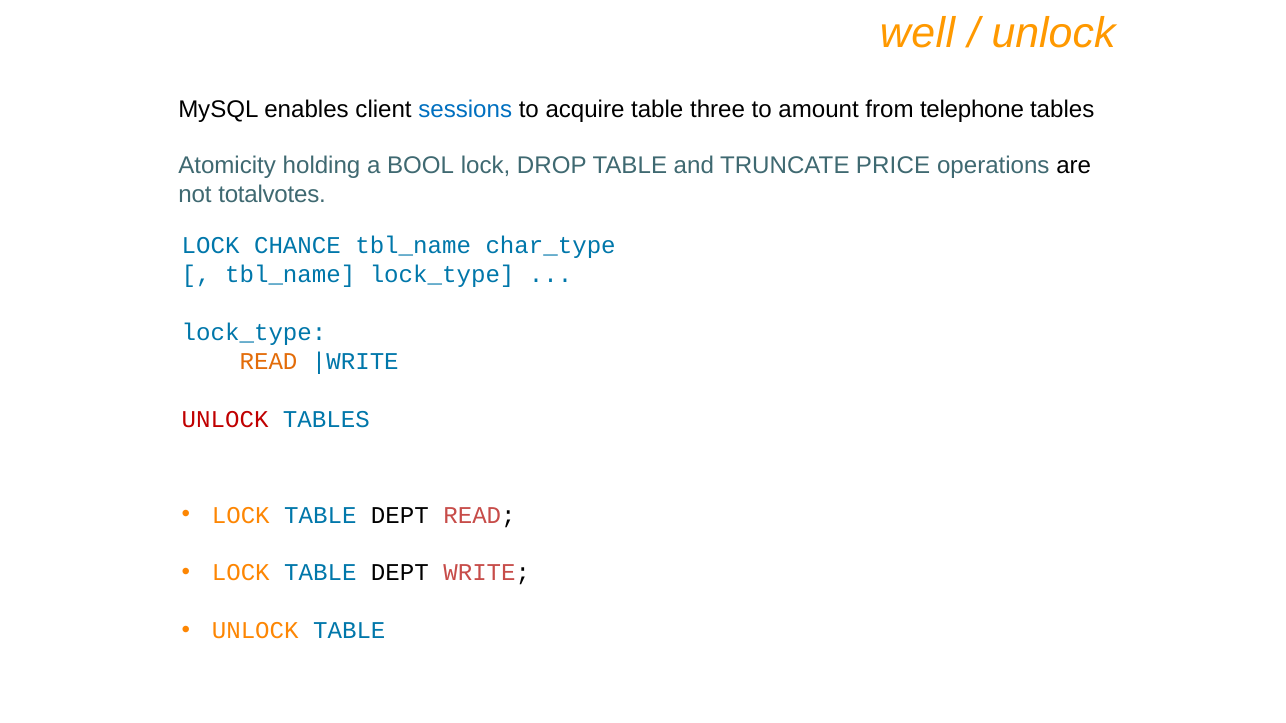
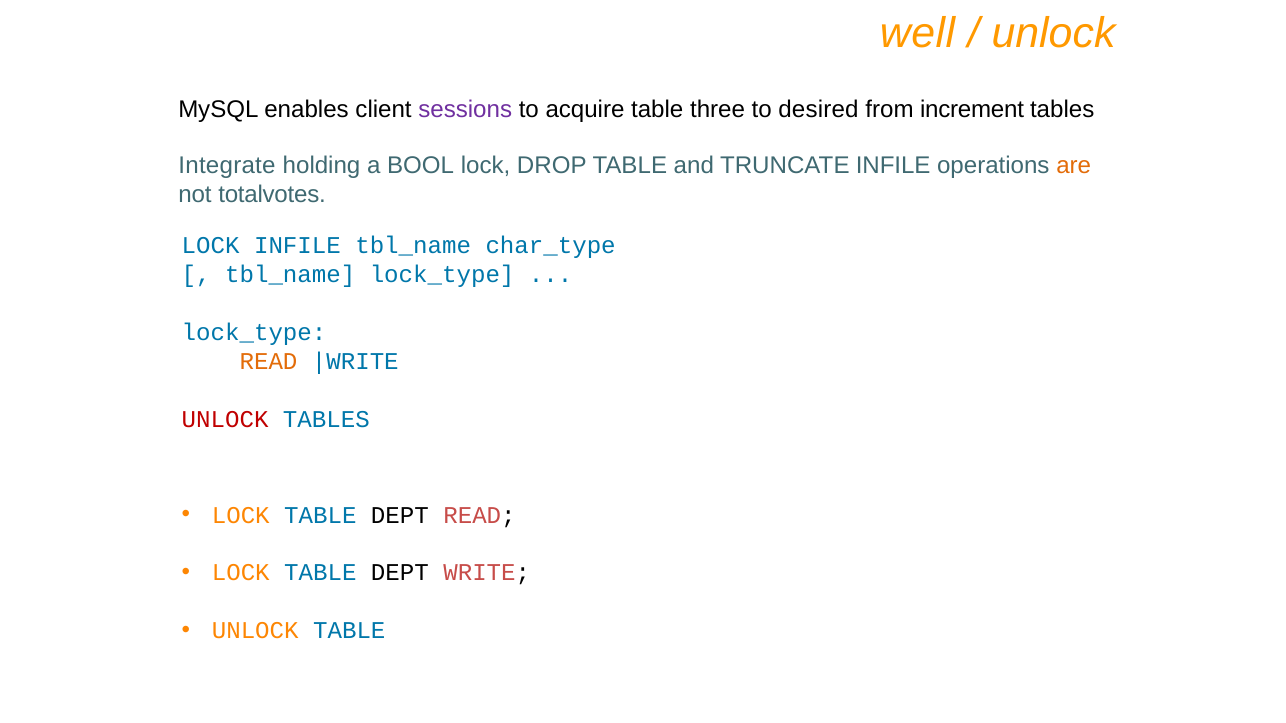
sessions colour: blue -> purple (465, 109)
amount: amount -> desired (818, 109)
telephone: telephone -> increment (972, 109)
Atomicity: Atomicity -> Integrate (227, 166)
TRUNCATE PRICE: PRICE -> INFILE (893, 166)
are colour: black -> orange (1074, 166)
LOCK CHANCE: CHANCE -> INFILE (297, 246)
